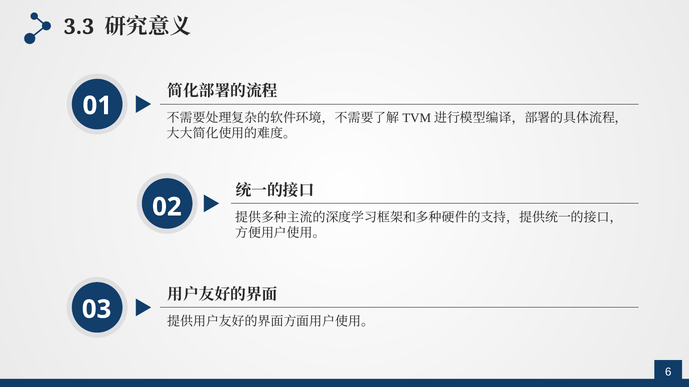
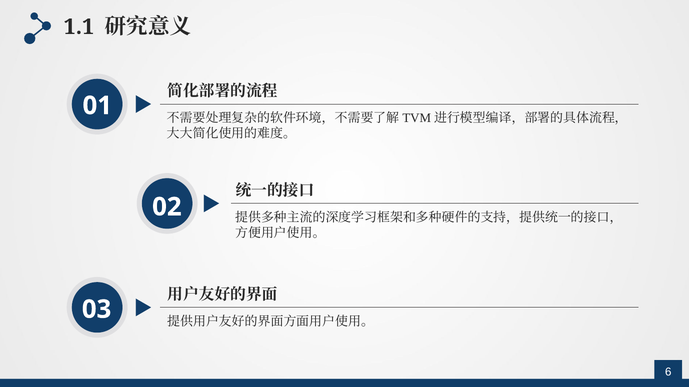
3.3: 3.3 -> 1.1 (79, 27)
